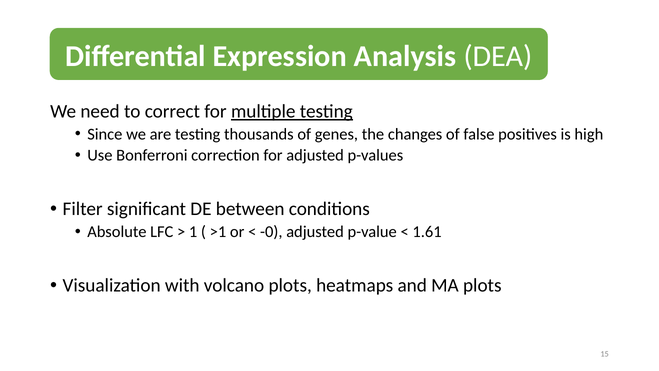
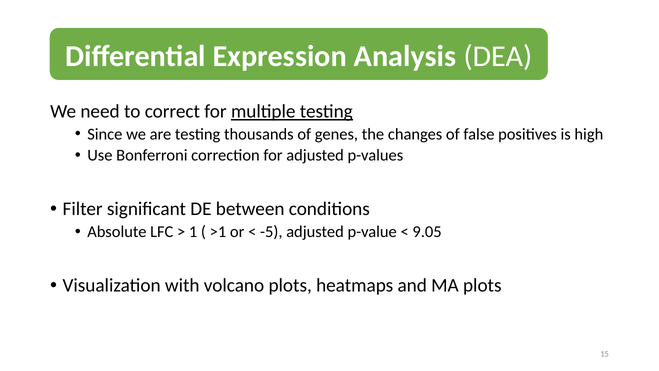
-0: -0 -> -5 (271, 232)
1.61: 1.61 -> 9.05 (427, 232)
